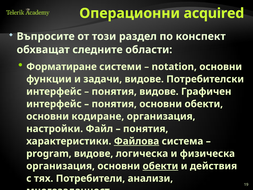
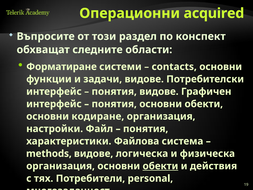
notation: notation -> contacts (174, 67)
Файлова underline: present -> none (137, 141)
program: program -> methods (49, 153)
анализи: анализи -> personal (150, 178)
